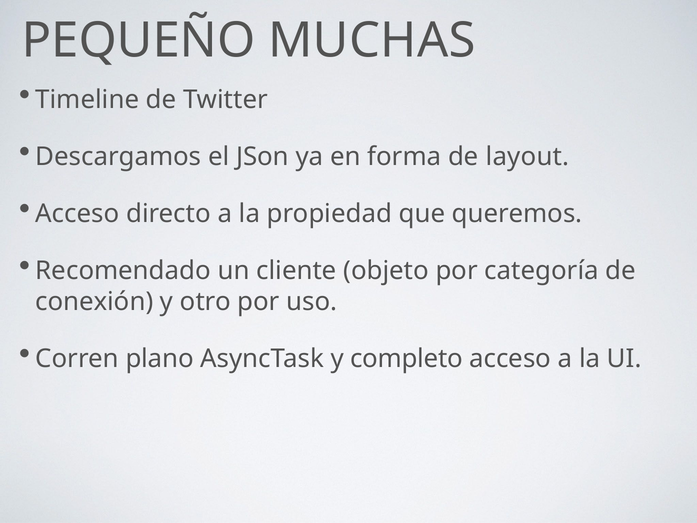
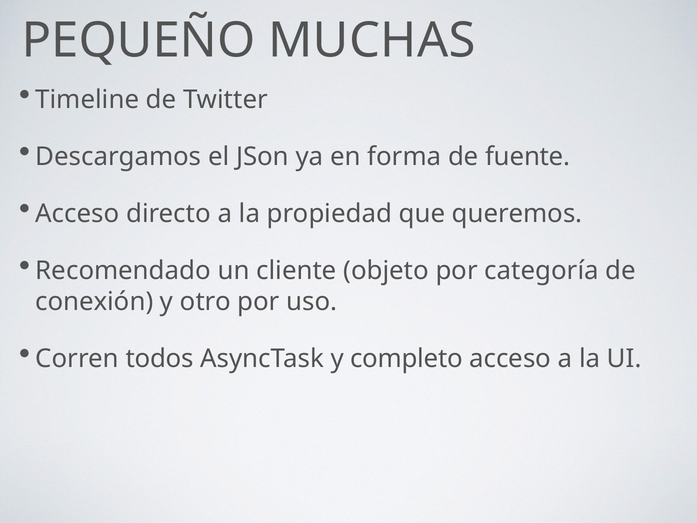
layout: layout -> fuente (528, 157)
plano: plano -> todos (160, 359)
